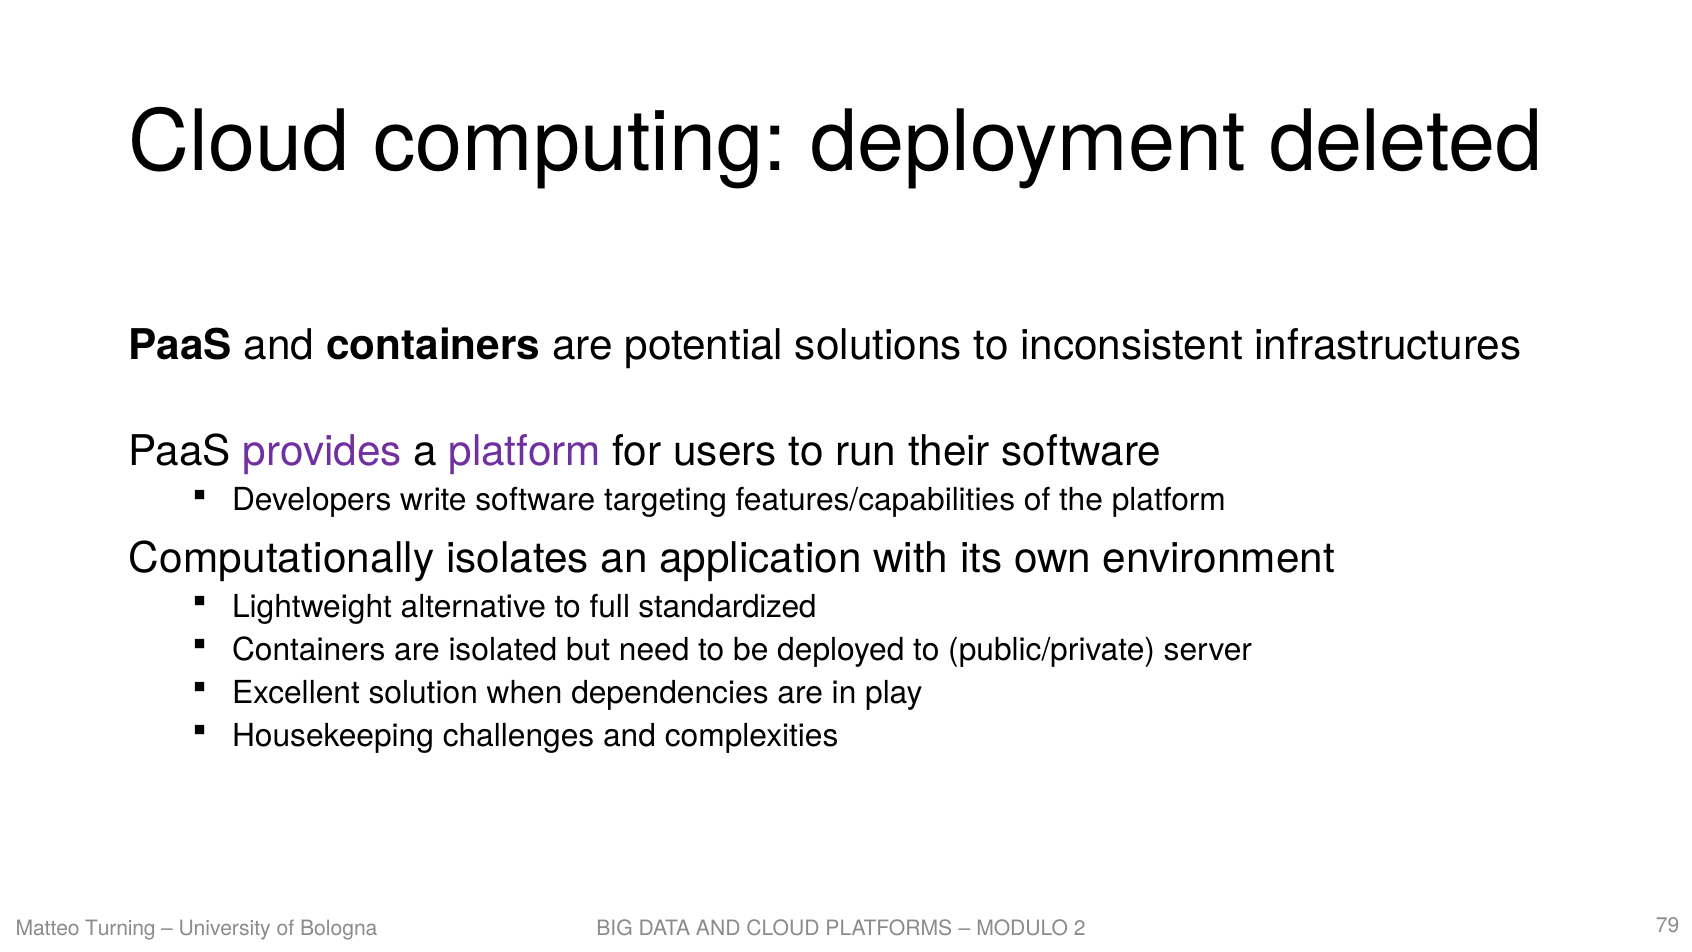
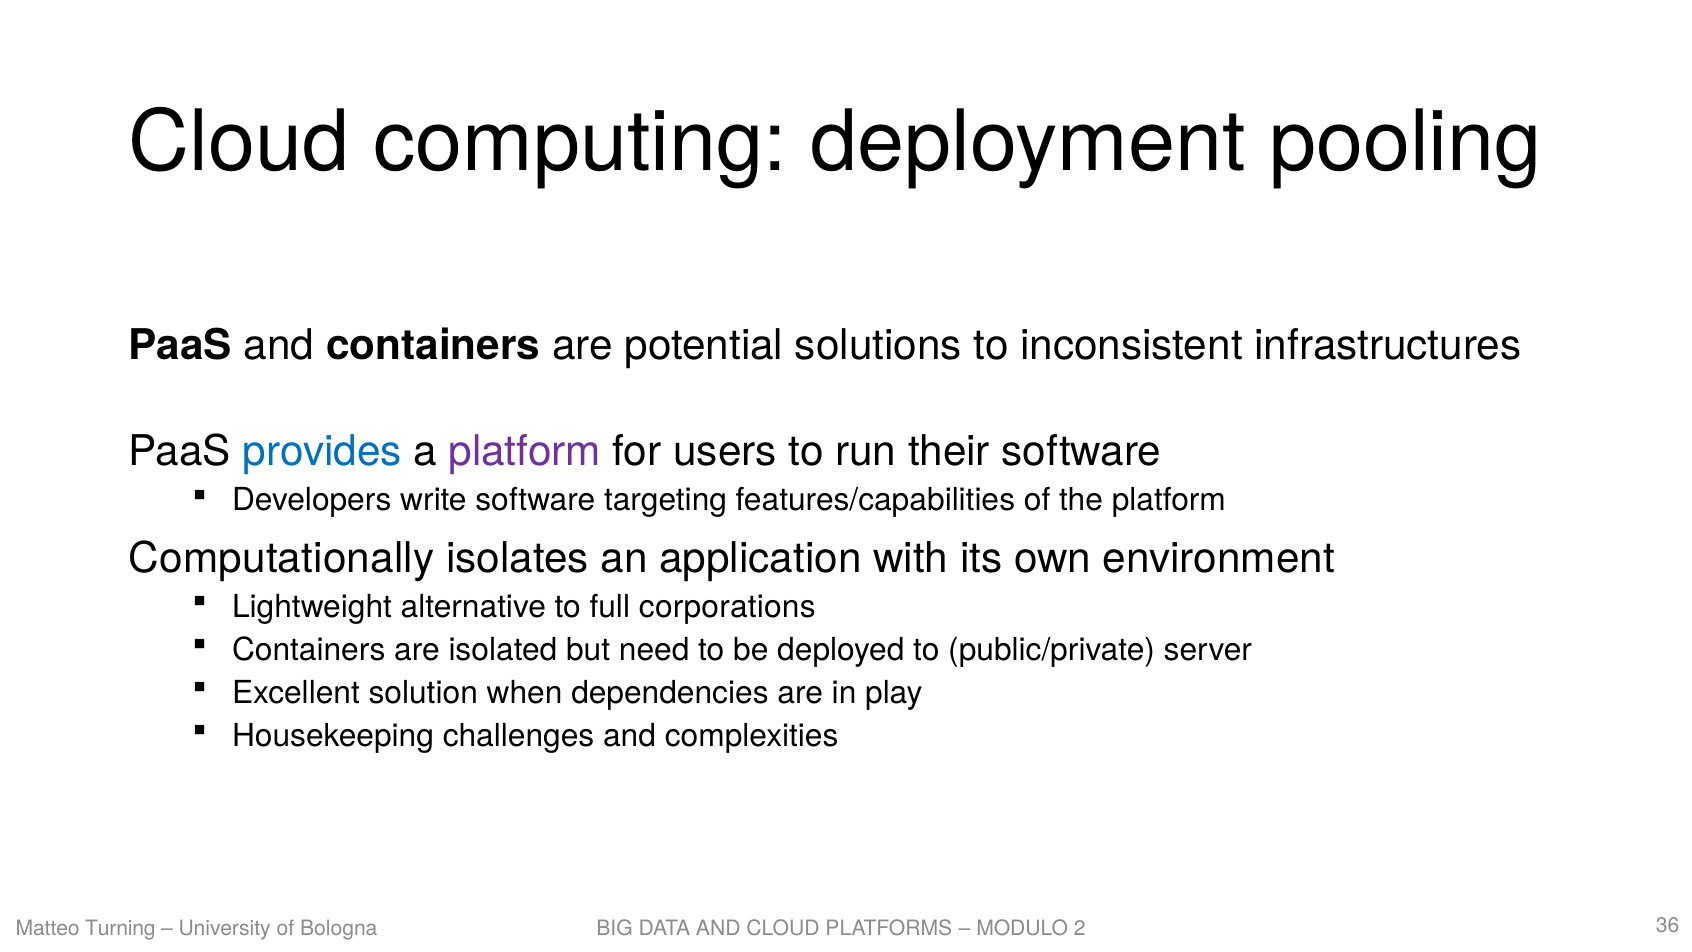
deleted: deleted -> pooling (1405, 142)
provides colour: purple -> blue (322, 452)
standardized: standardized -> corporations (727, 607)
79: 79 -> 36 (1668, 925)
